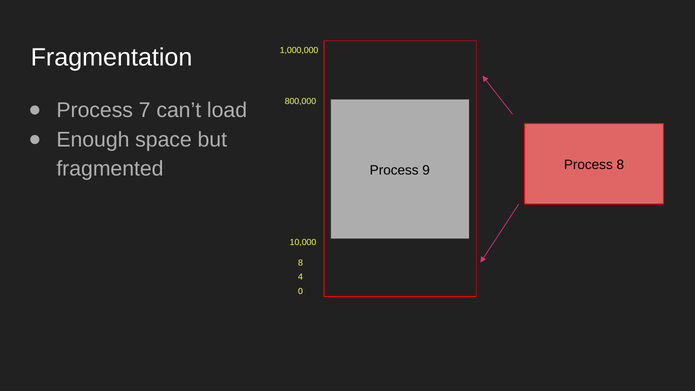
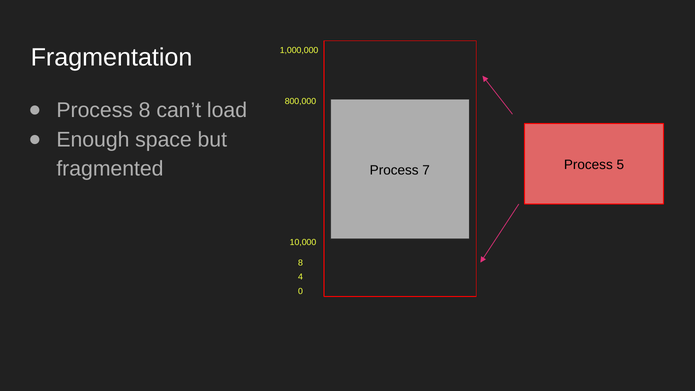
Process 7: 7 -> 8 (145, 110)
Process 8: 8 -> 5 (620, 165)
9: 9 -> 7 (426, 170)
